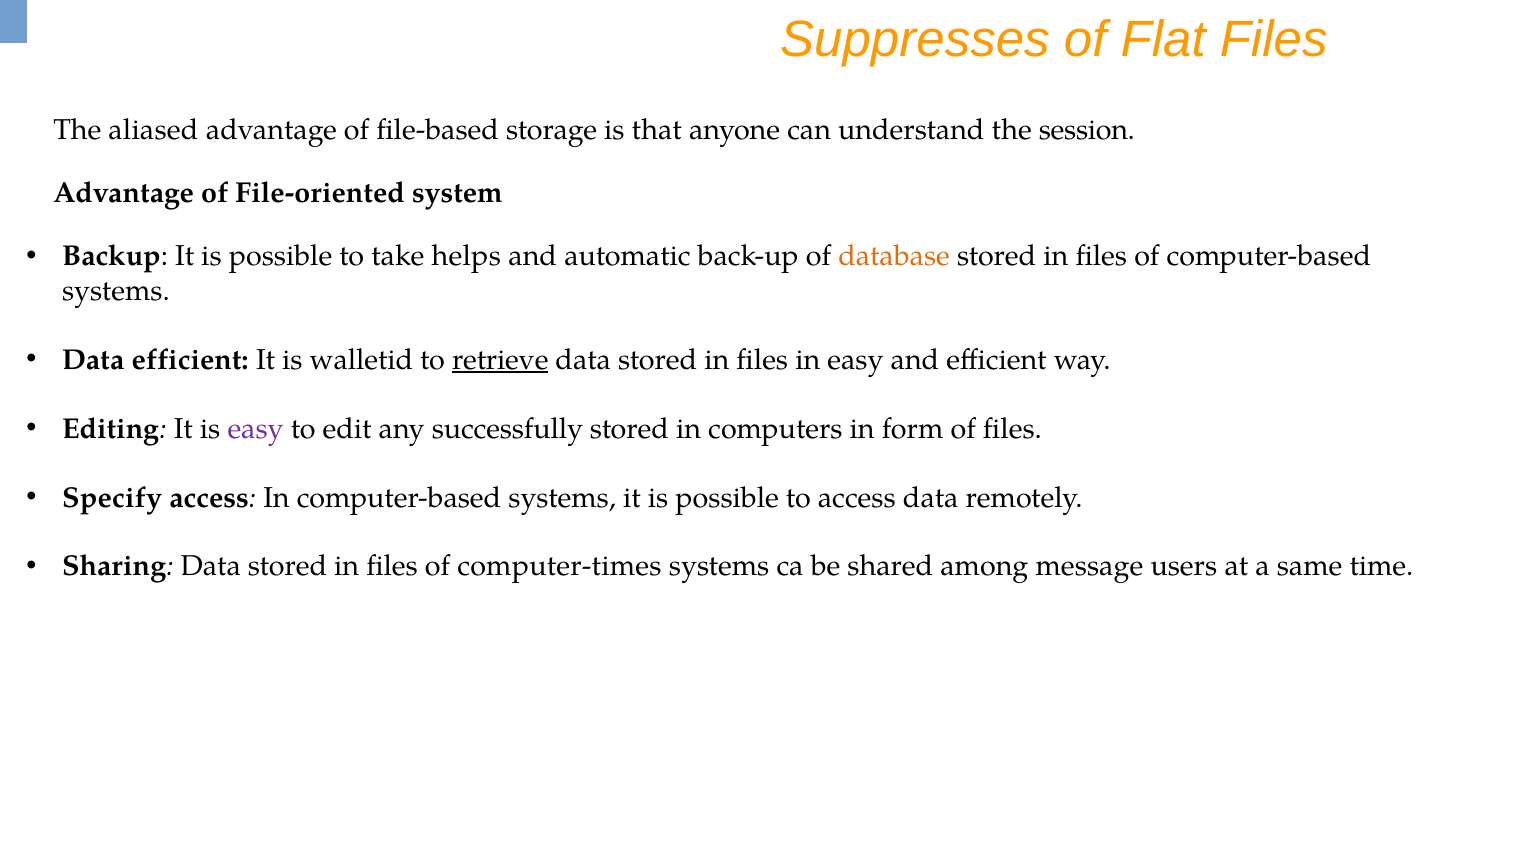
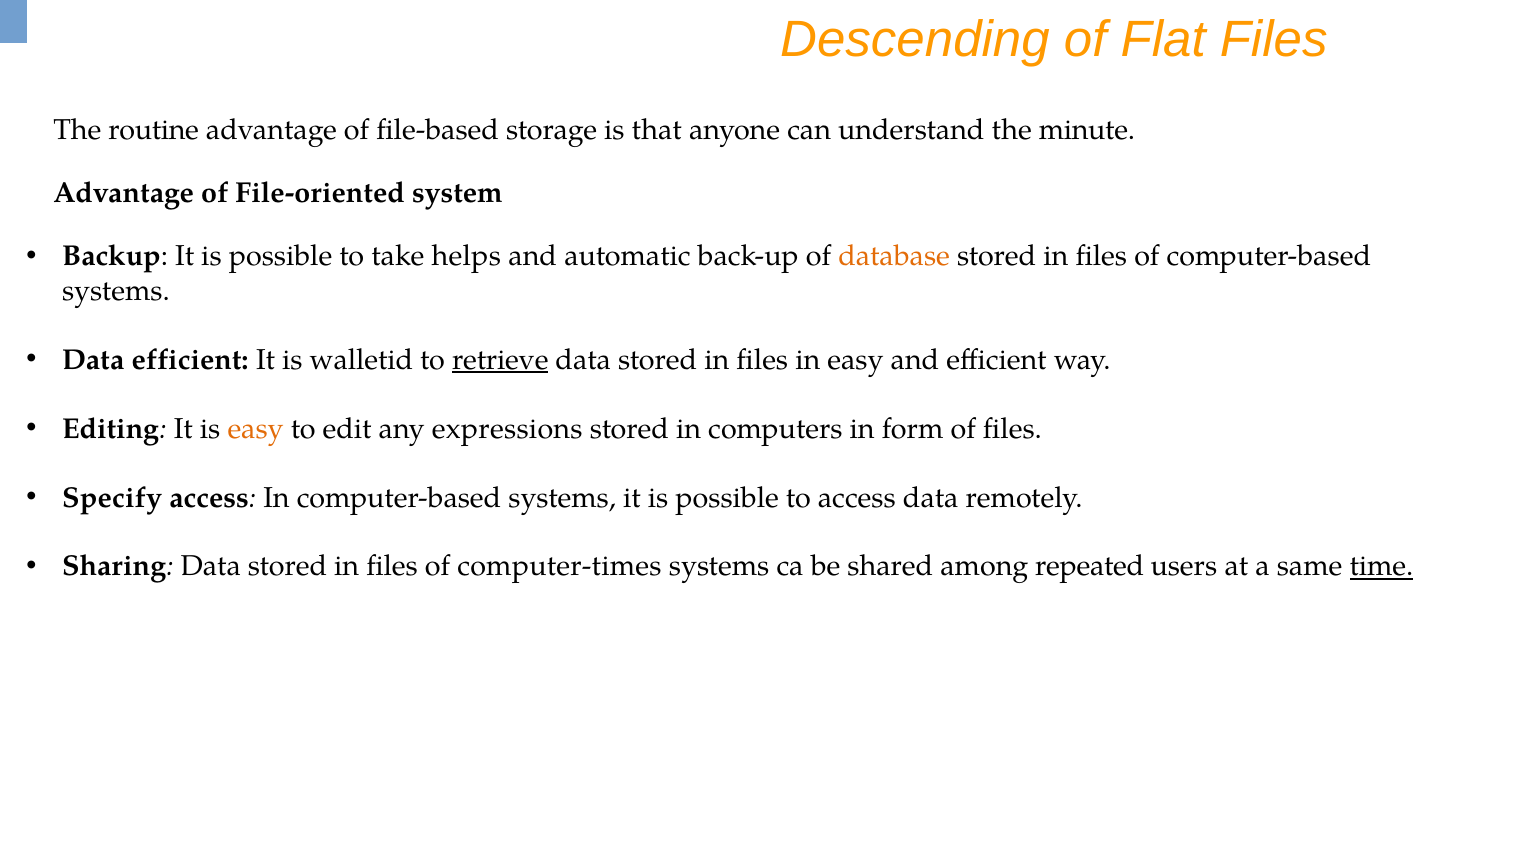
Suppresses: Suppresses -> Descending (915, 40)
aliased: aliased -> routine (154, 130)
session: session -> minute (1087, 130)
easy colour: purple -> orange (256, 429)
successfully: successfully -> expressions (507, 429)
message: message -> repeated (1090, 567)
time underline: none -> present (1381, 567)
